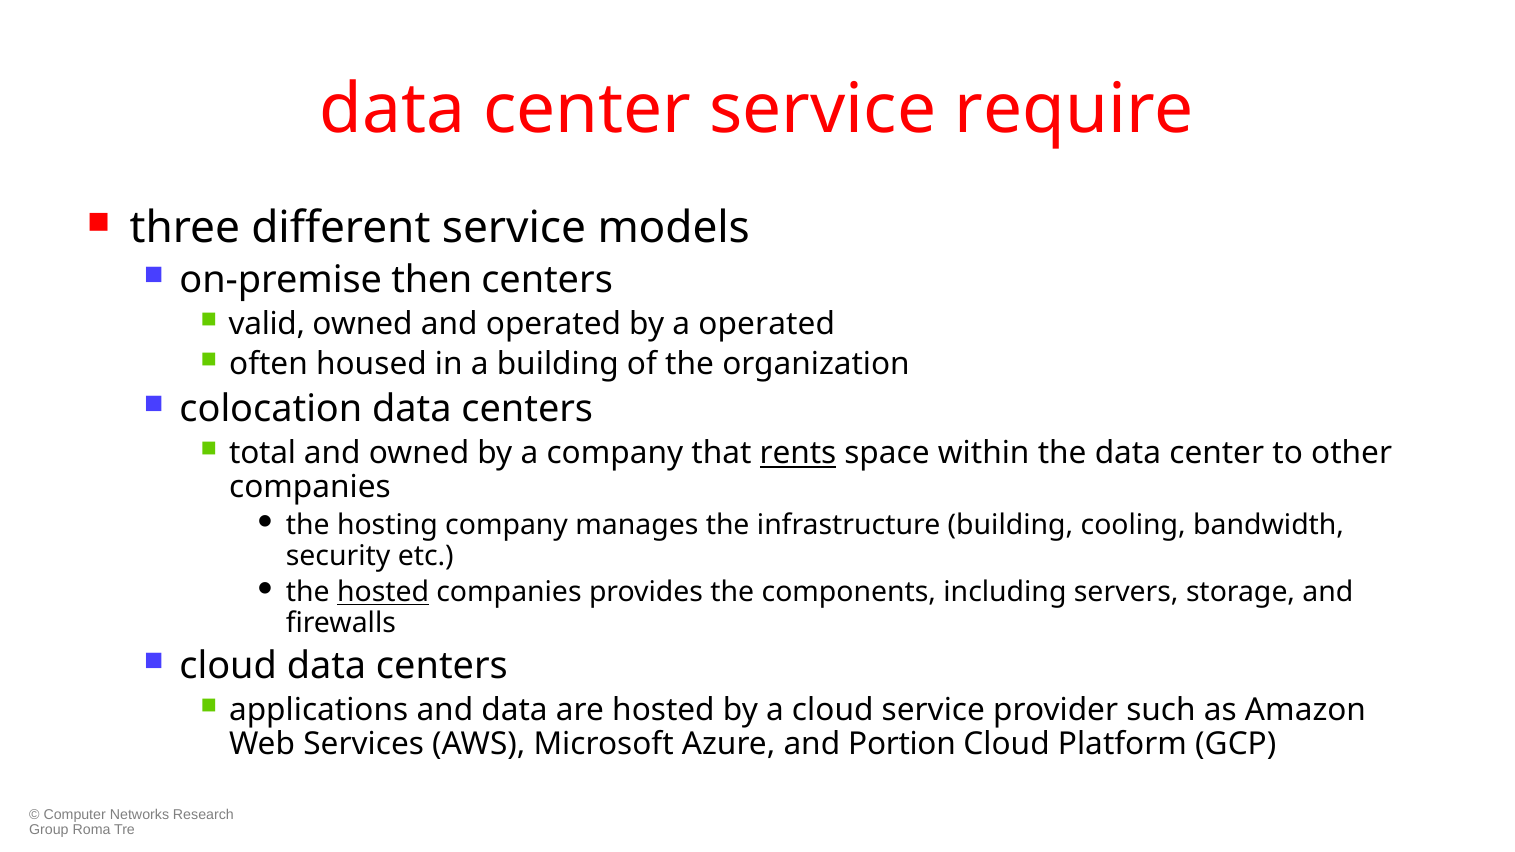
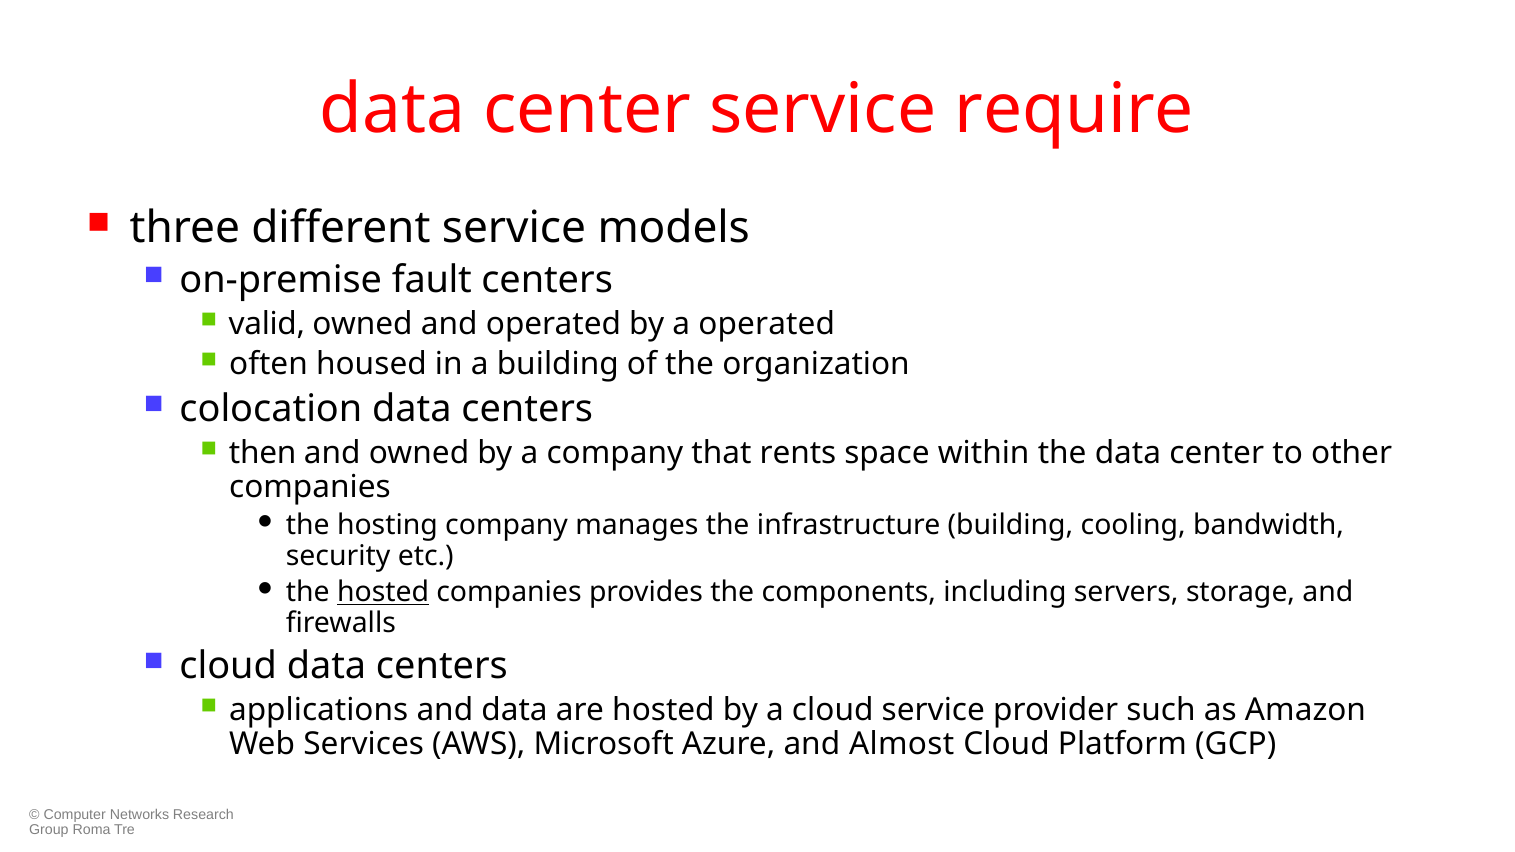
then: then -> fault (432, 280)
total: total -> then (263, 453)
rents underline: present -> none (798, 453)
Portion: Portion -> Almost (902, 744)
